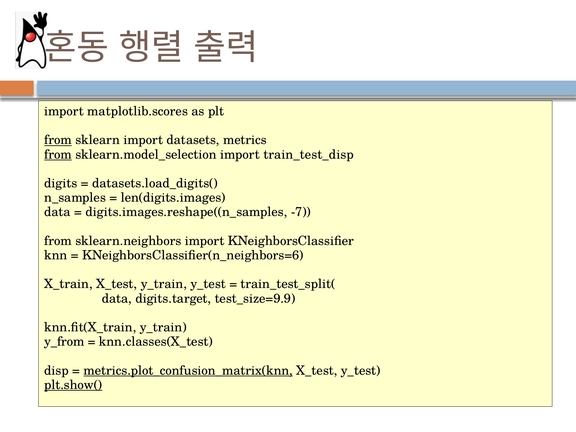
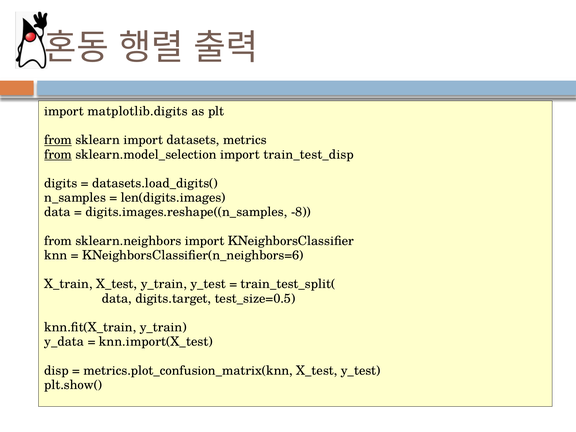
matplotlib.scores: matplotlib.scores -> matplotlib.digits (138, 111)
-7: -7 -> -8 (301, 212)
test_size=9.9: test_size=9.9 -> test_size=0.5 (255, 298)
y_from: y_from -> y_data (64, 342)
knn.classes(X_test: knn.classes(X_test -> knn.import(X_test (156, 342)
metrics.plot_confusion_matrix(knn underline: present -> none (188, 370)
plt.show( underline: present -> none (73, 385)
